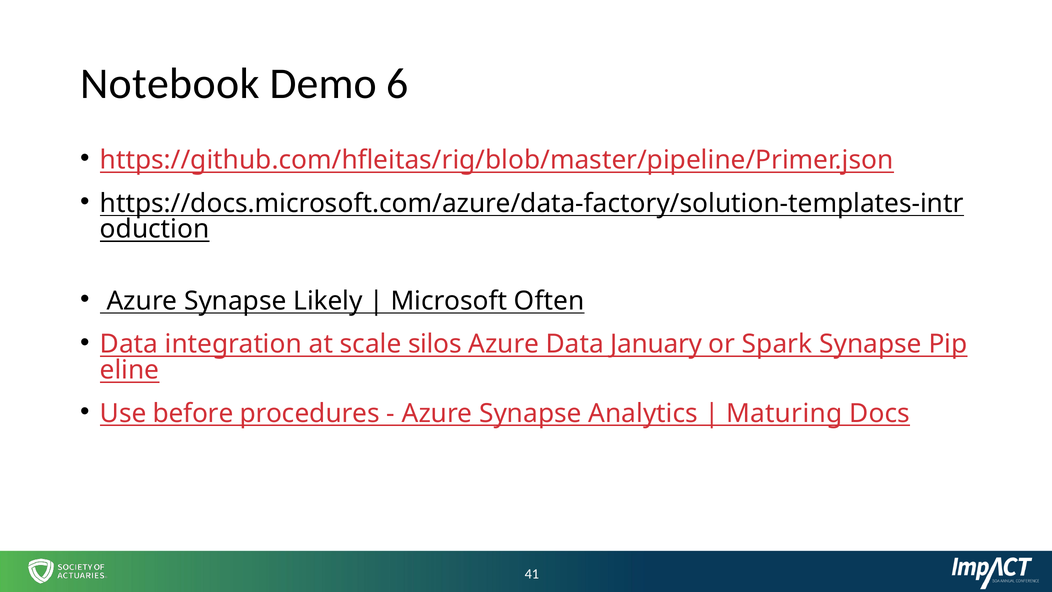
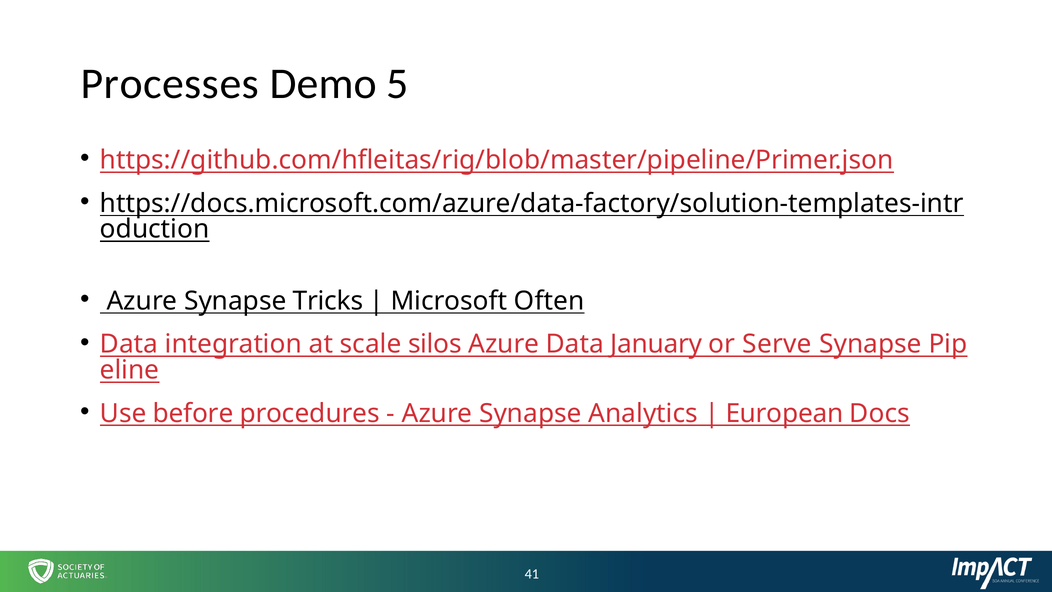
Notebook: Notebook -> Processes (170, 84)
6: 6 -> 5 (398, 84)
Likely: Likely -> Tricks (328, 301)
Spark: Spark -> Serve (777, 344)
Maturing: Maturing -> European (784, 413)
